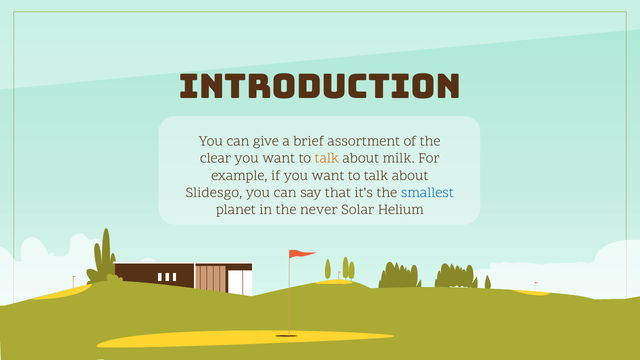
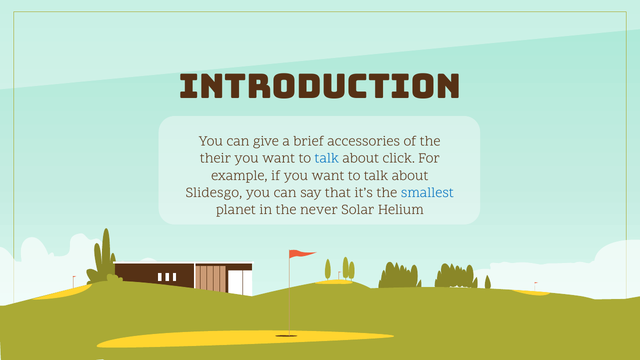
assortment: assortment -> accessories (364, 141)
clear: clear -> their (215, 158)
talk colour: orange -> blue (327, 158)
milk: milk -> click (399, 158)
